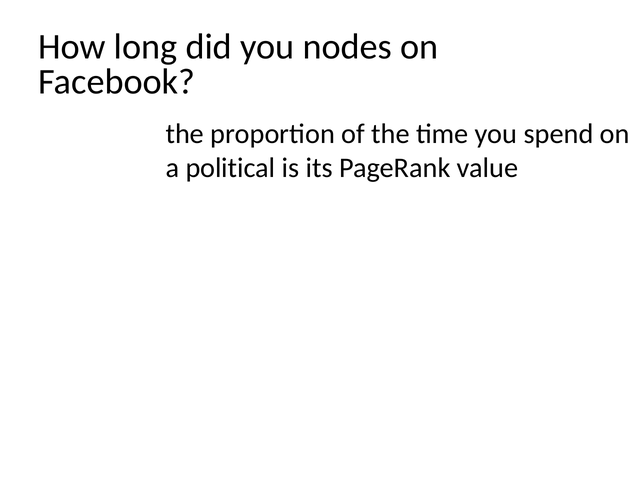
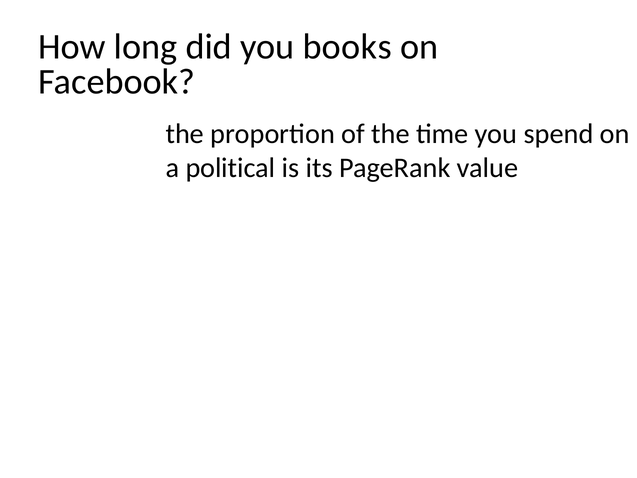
nodes: nodes -> books (347, 47)
